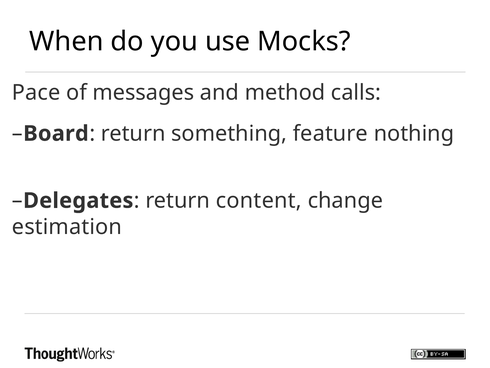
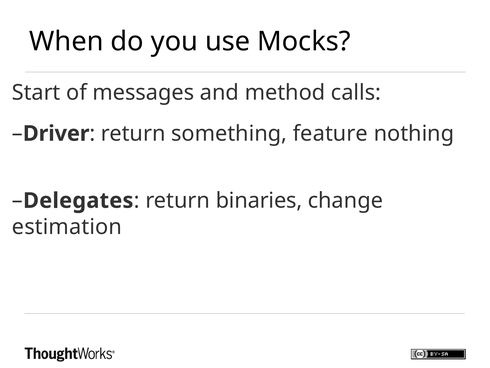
Pace: Pace -> Start (36, 93)
Board: Board -> Driver (56, 133)
content: content -> binaries (259, 200)
